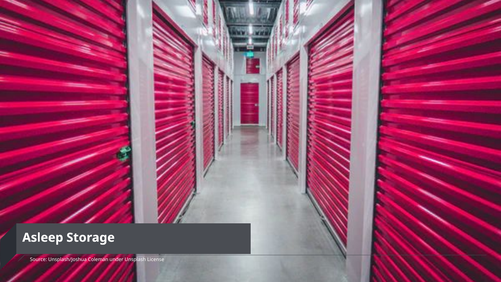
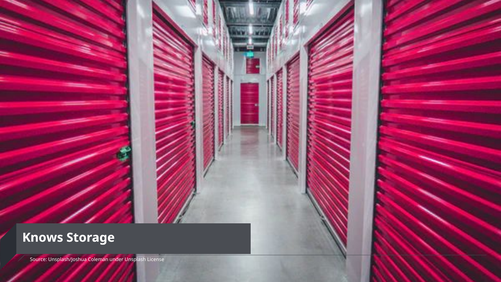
Asleep: Asleep -> Knows (43, 237)
